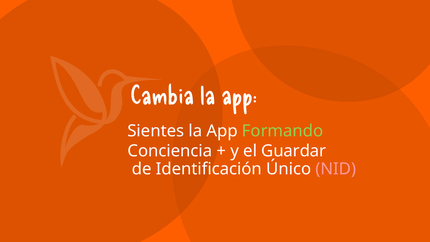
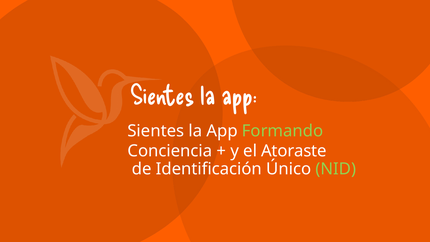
Cambia: Cambia -> Sientes (162, 96)
Guardar: Guardar -> Atoraste (294, 151)
NID colour: pink -> light green (336, 169)
